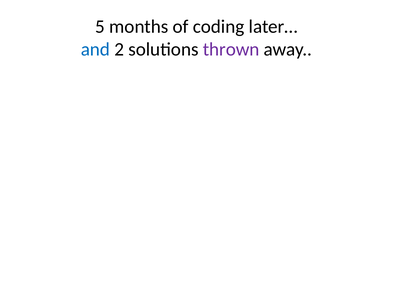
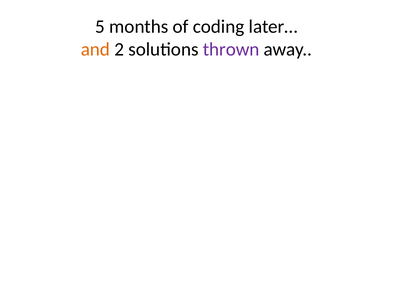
and colour: blue -> orange (95, 49)
